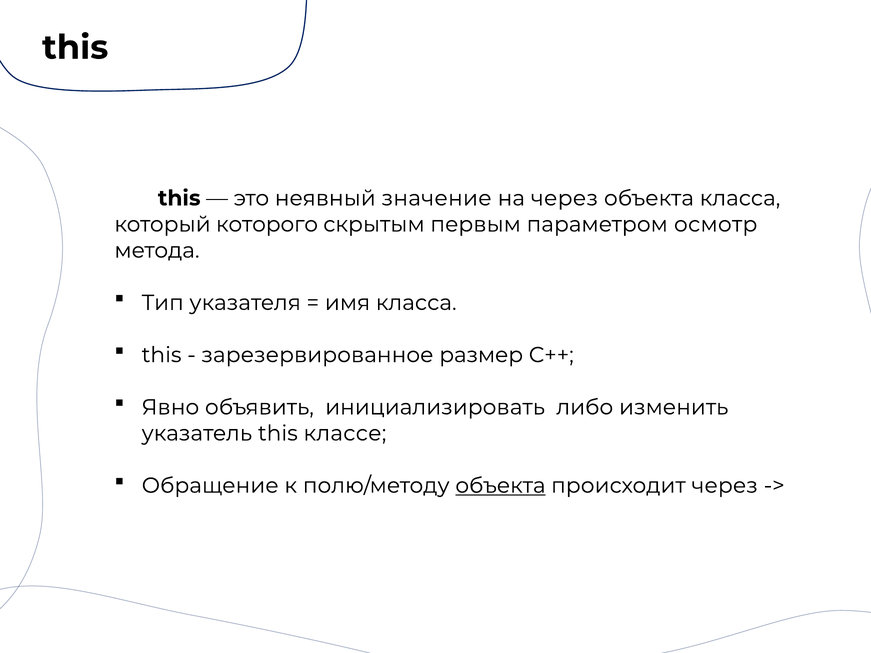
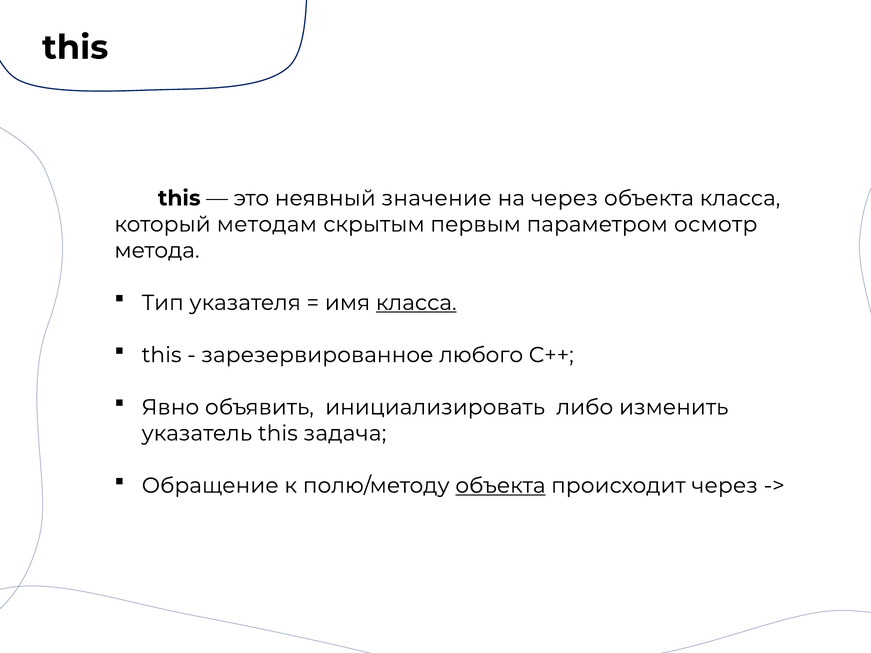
которого: которого -> методам (267, 224)
класса underline: none -> present (416, 303)
размер: размер -> любого (481, 355)
классе: классе -> задача (345, 433)
